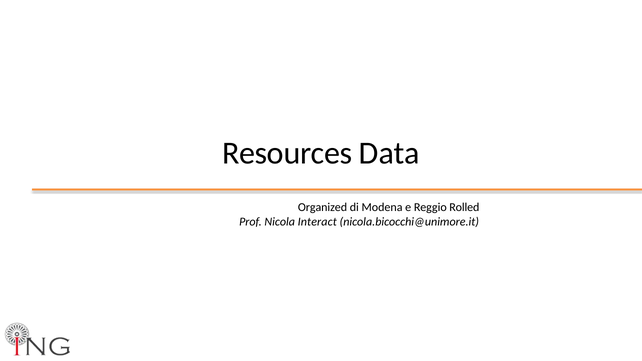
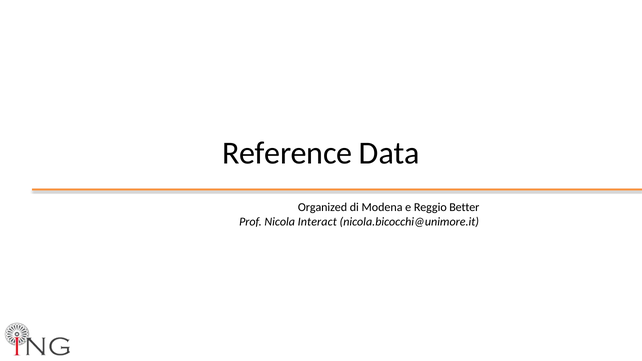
Resources: Resources -> Reference (287, 153)
Rolled: Rolled -> Better (464, 207)
